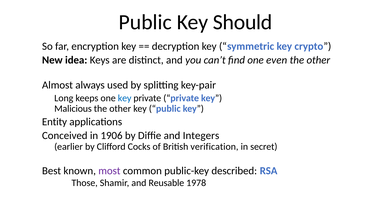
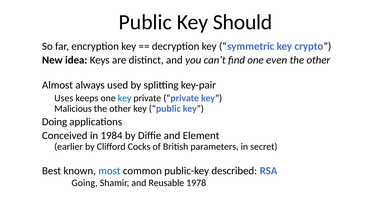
Long: Long -> Uses (64, 98)
Entity: Entity -> Doing (55, 122)
1906: 1906 -> 1984 (112, 136)
Integers: Integers -> Element (201, 136)
verification: verification -> parameters (215, 147)
most colour: purple -> blue (109, 171)
Those: Those -> Going (85, 183)
